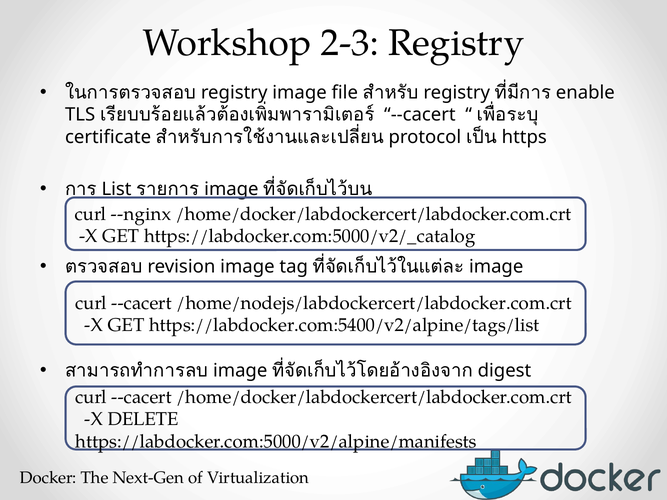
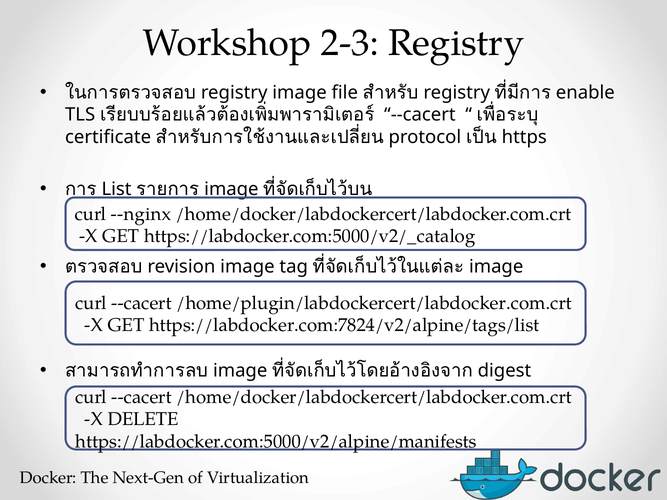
/home/nodejs/labdockercert/labdocker.com.crt: /home/nodejs/labdockercert/labdocker.com.crt -> /home/plugin/labdockercert/labdocker.com.crt (374, 303)
https://labdocker.com:5400/v2/alpine/tags/list: https://labdocker.com:5400/v2/alpine/tags/list -> https://labdocker.com:7824/v2/alpine/tags/list (344, 326)
